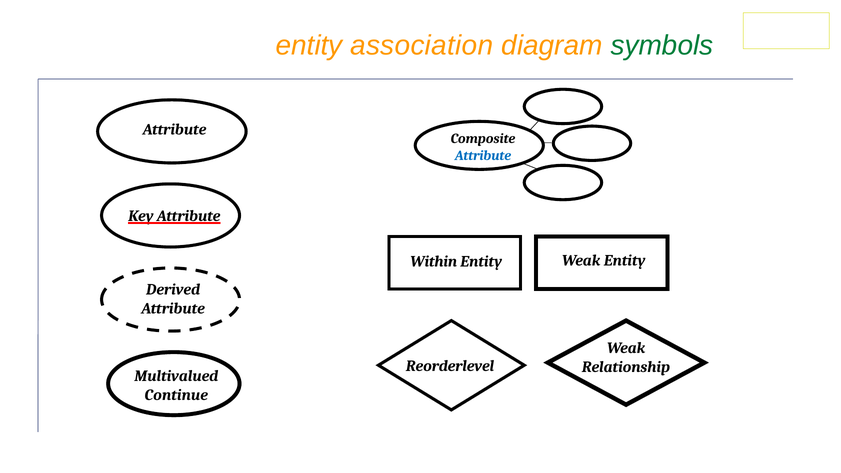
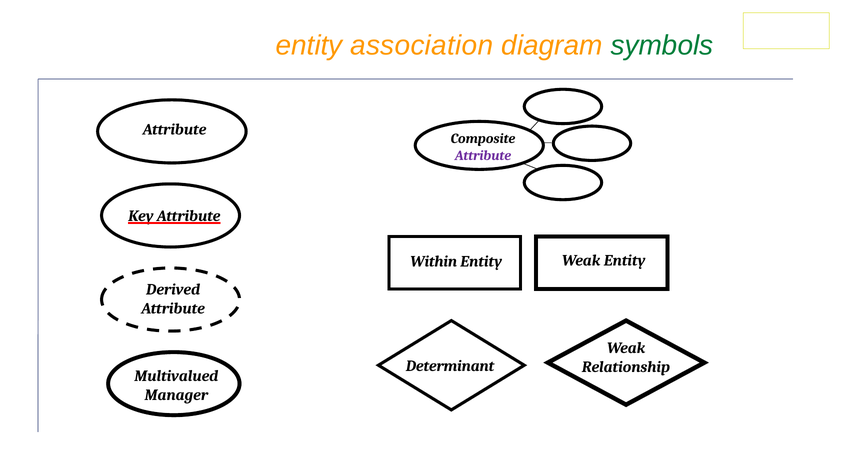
Attribute colour: blue -> purple (483, 155)
Reorderlevel: Reorderlevel -> Determinant (450, 366)
Continue: Continue -> Manager (176, 395)
